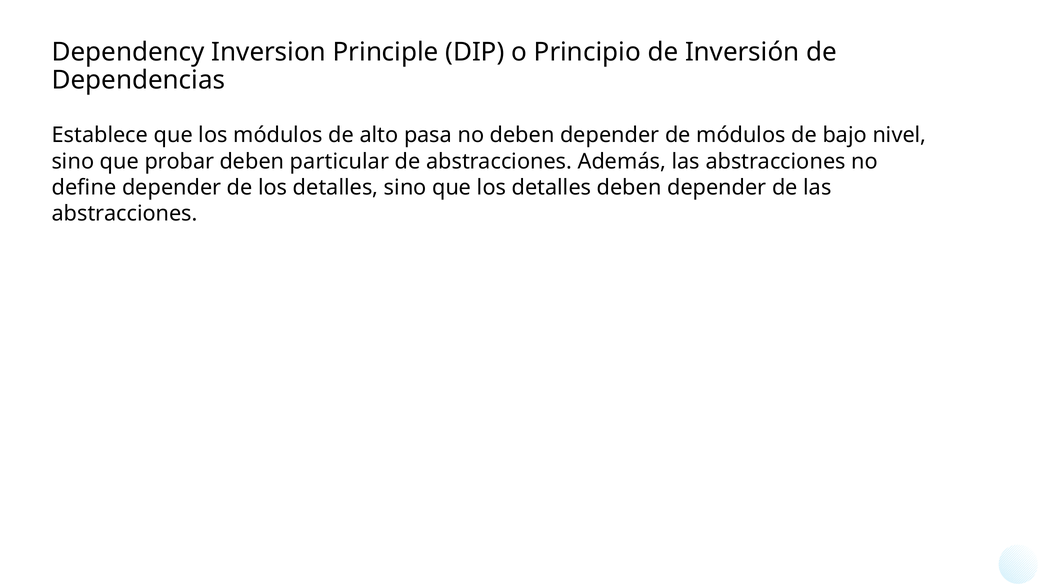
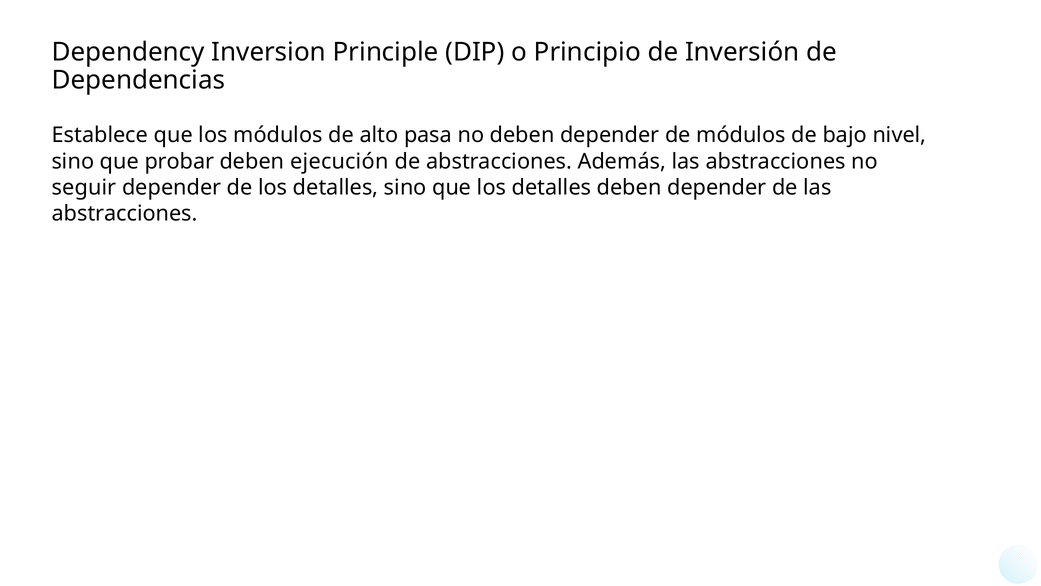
particular: particular -> ejecución (339, 161)
define: define -> seguir (84, 187)
